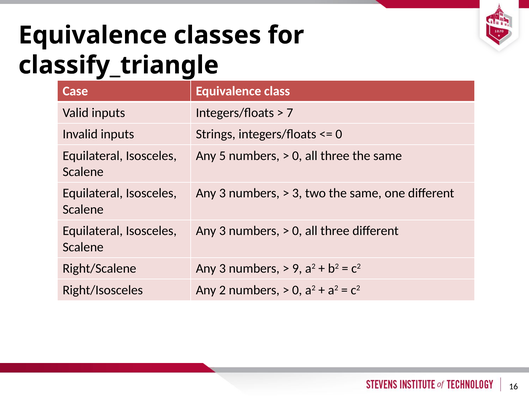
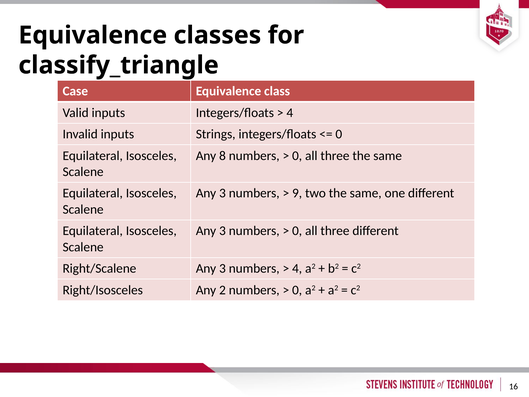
7: 7 -> 4 (290, 113)
5: 5 -> 8 (222, 156)
3: 3 -> 9 (297, 193)
9: 9 -> 4 (297, 268)
